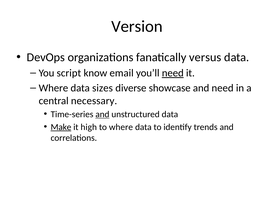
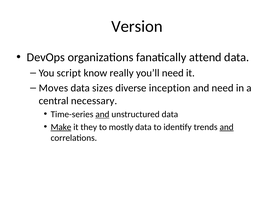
versus: versus -> attend (205, 57)
email: email -> really (122, 73)
need underline: present -> none (173, 73)
Where: Where -> Moves (53, 88)
showcase: showcase -> inception (170, 88)
high: high -> they (89, 127)
to where: where -> mostly (121, 127)
and underline: none -> present (227, 127)
